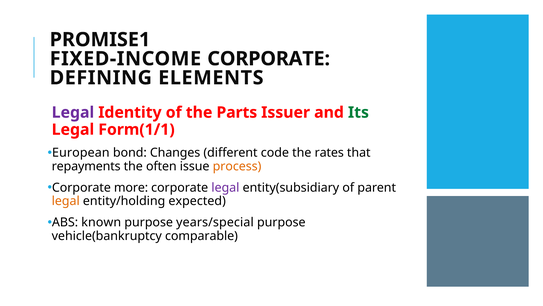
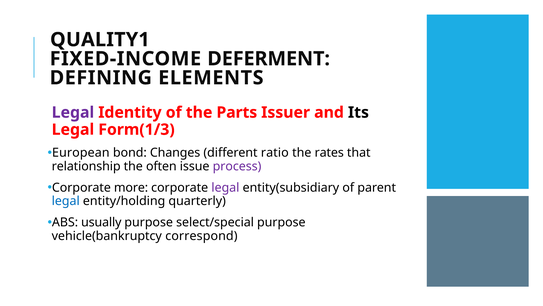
PROMISE1: PROMISE1 -> QUALITY1 (100, 40)
FIXED-INCOME CORPORATE: CORPORATE -> DEFERMENT (269, 59)
Its colour: green -> black (358, 112)
Form(1/1: Form(1/1 -> Form(1/3 (136, 129)
code: code -> ratio (275, 153)
repayments: repayments -> relationship (86, 166)
process colour: orange -> purple (237, 166)
legal colour: orange -> blue (66, 201)
expected: expected -> quarterly (197, 201)
known: known -> usually (101, 222)
years/special: years/special -> select/special (215, 222)
comparable: comparable -> correspond (201, 235)
